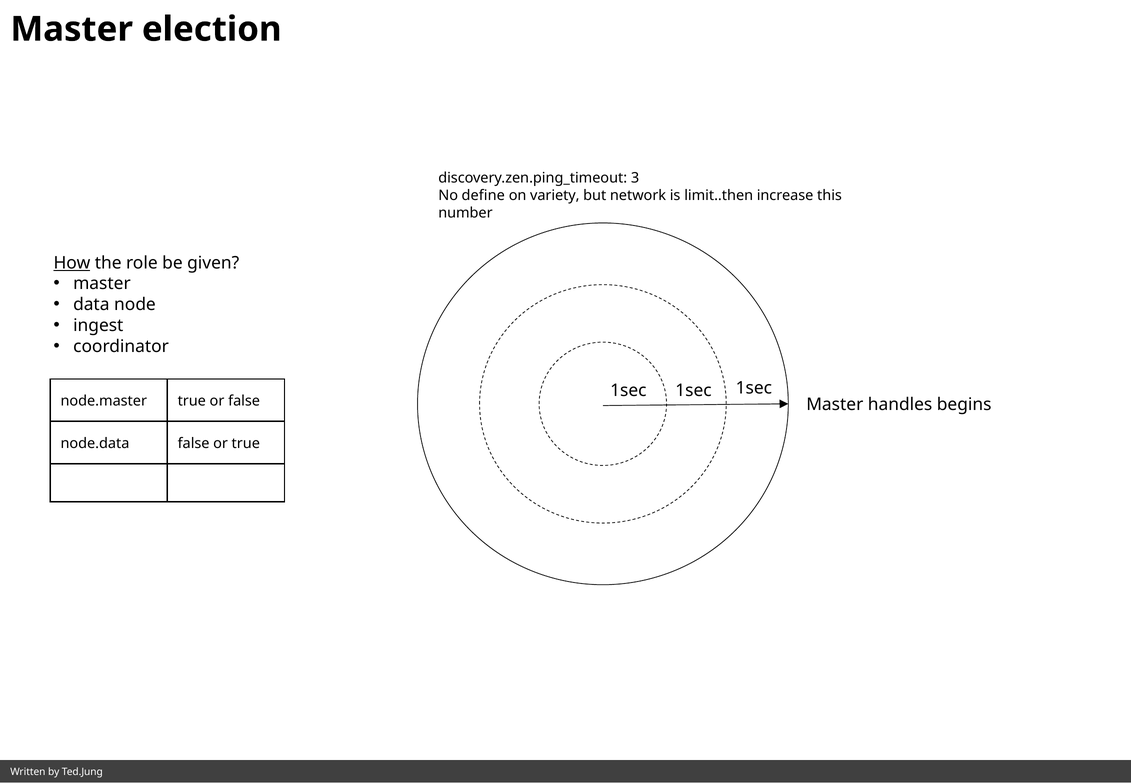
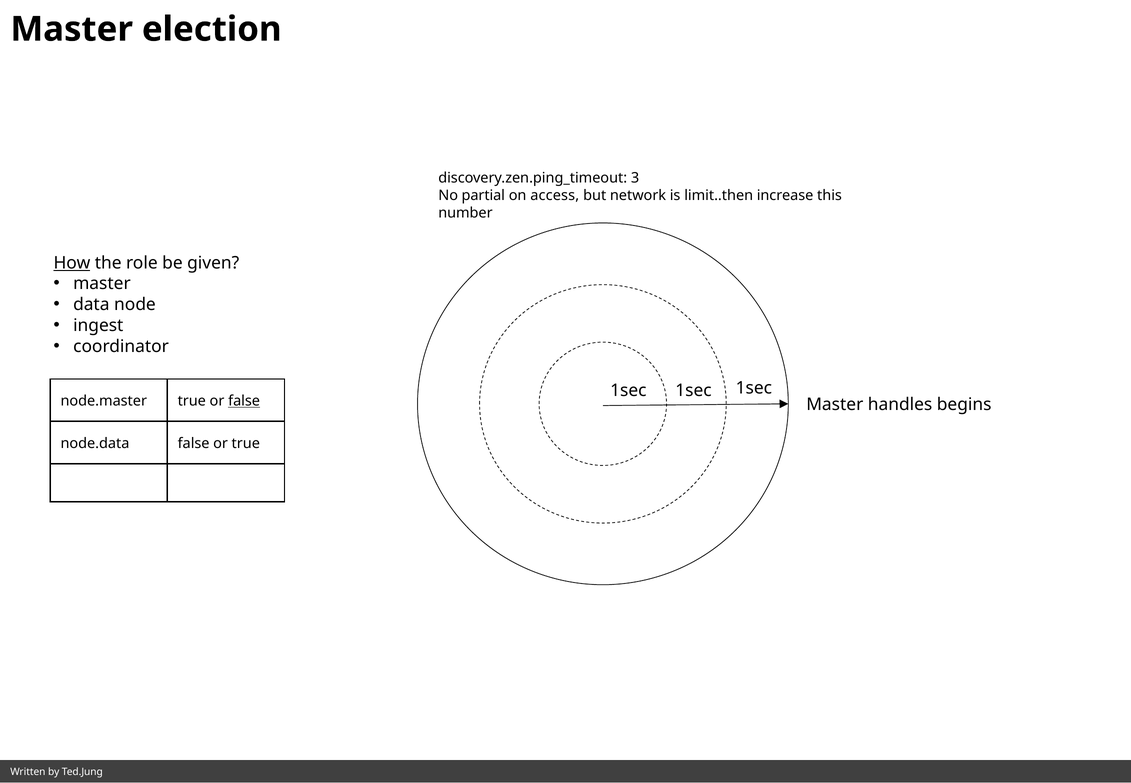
define: define -> partial (483, 195)
variety: variety -> access (555, 195)
false underline: none -> present (244, 401)
